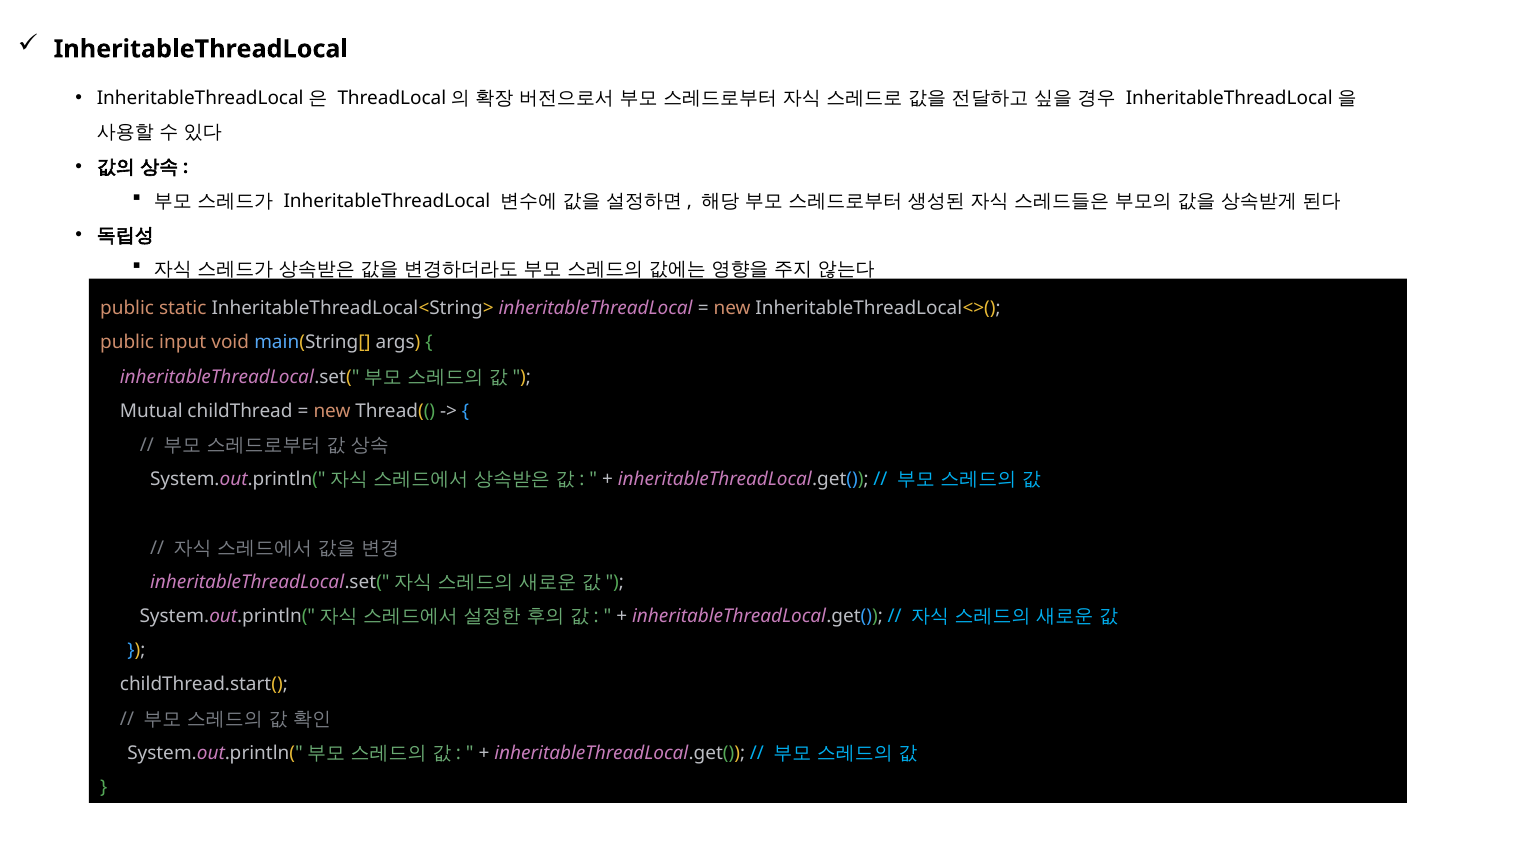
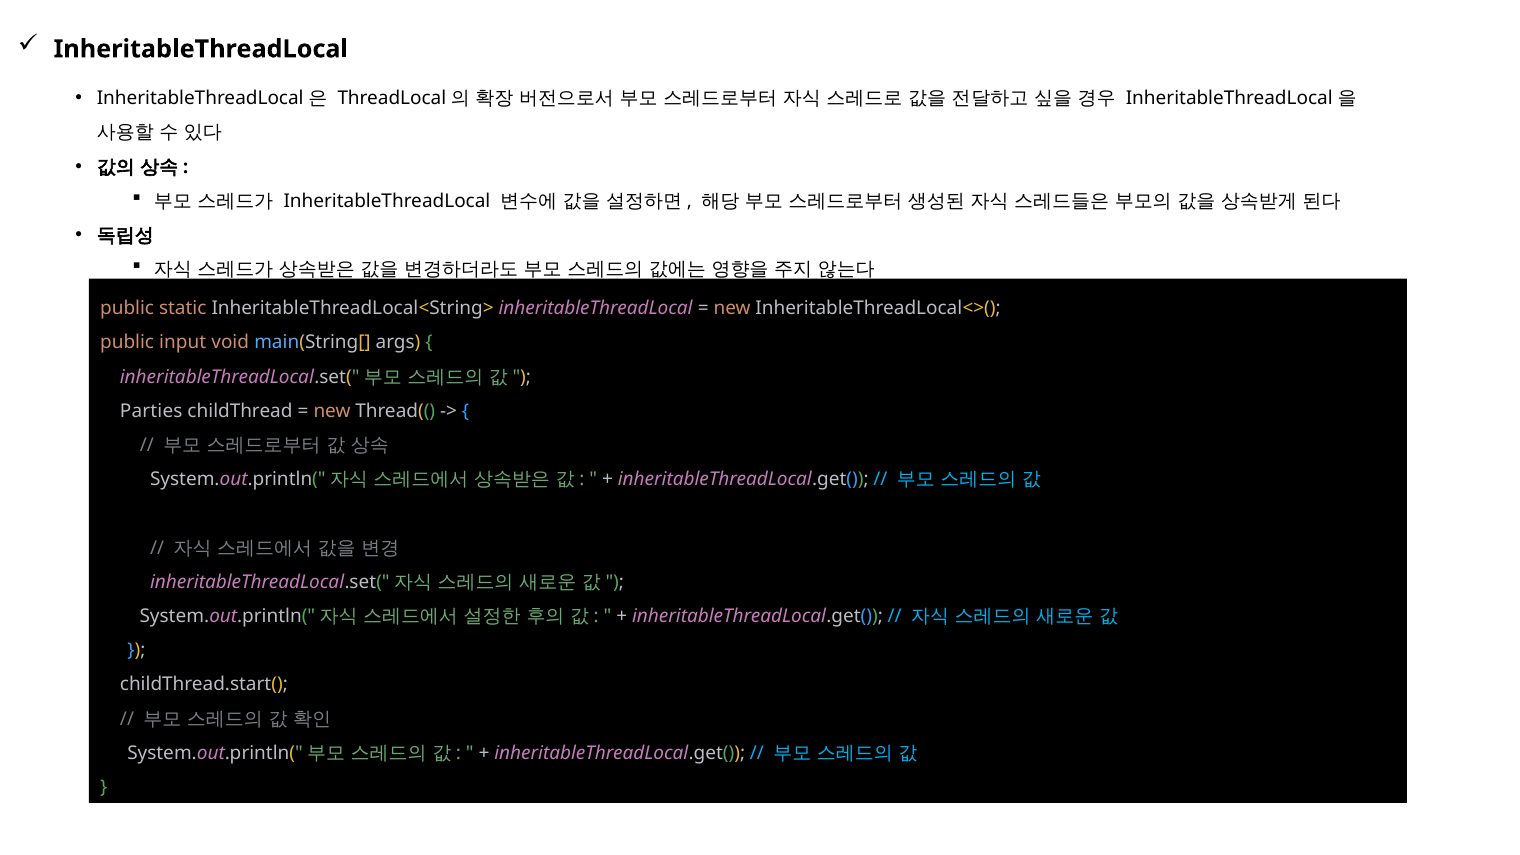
Mutual: Mutual -> Parties (151, 411)
